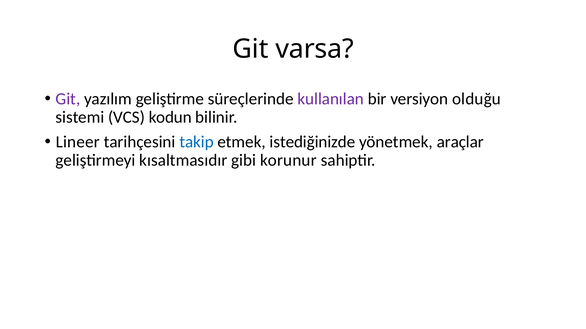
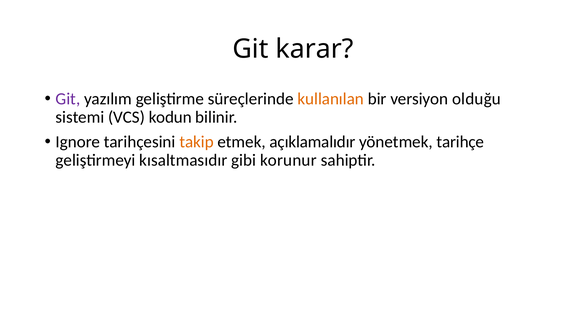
varsa: varsa -> karar (315, 49)
kullanılan colour: purple -> orange (331, 99)
Lineer: Lineer -> Ignore (78, 142)
takip colour: blue -> orange (197, 142)
istediğinizde: istediğinizde -> açıklamalıdır (313, 142)
araçlar: araçlar -> tarihçe (460, 142)
